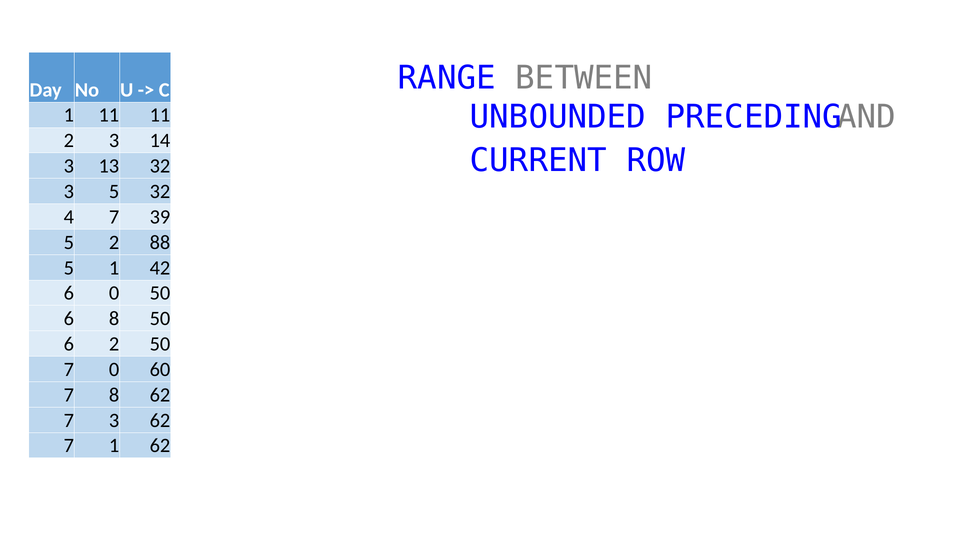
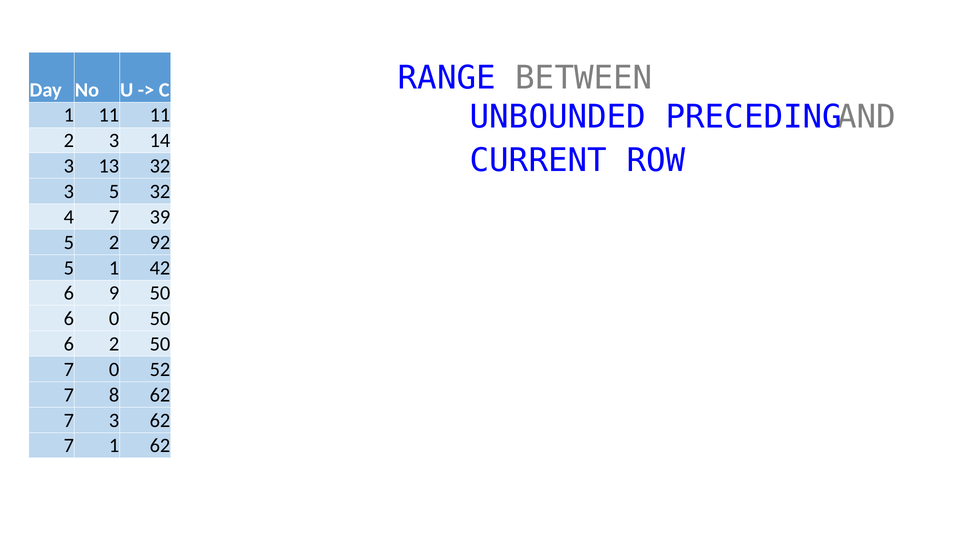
88: 88 -> 92 (160, 242)
6 0: 0 -> 9 (114, 293)
6 8: 8 -> 0 (114, 319)
60: 60 -> 52 (160, 369)
